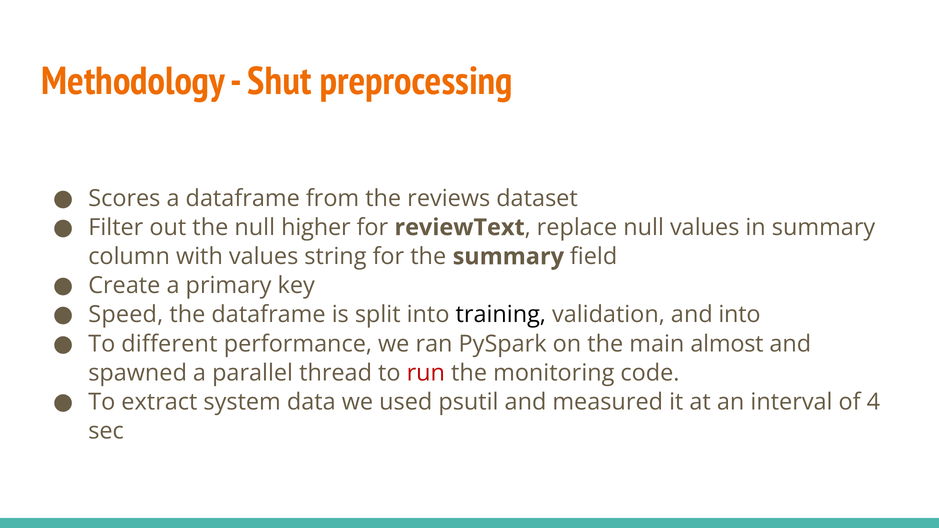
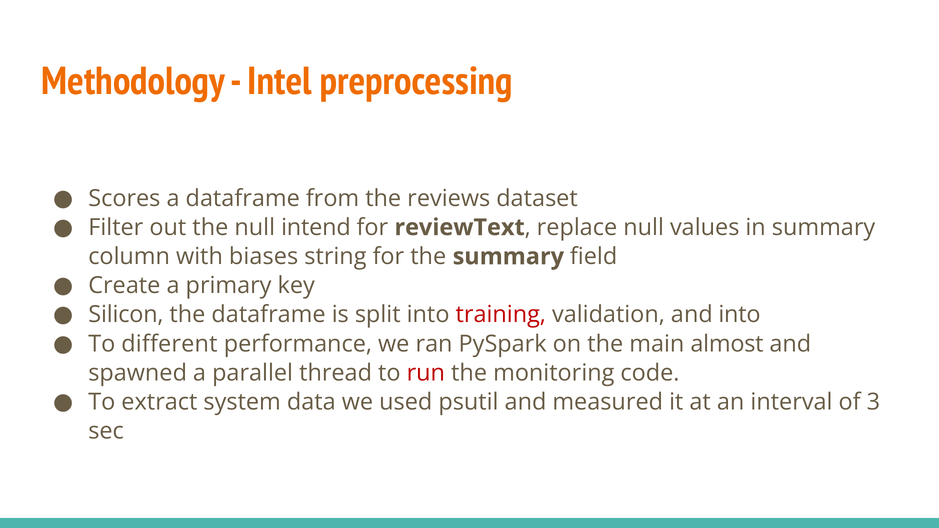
Shut: Shut -> Intel (280, 81)
higher: higher -> intend (316, 227)
with values: values -> biases (264, 257)
Speed: Speed -> Silicon (126, 315)
training colour: black -> red (501, 315)
4: 4 -> 3 (873, 402)
